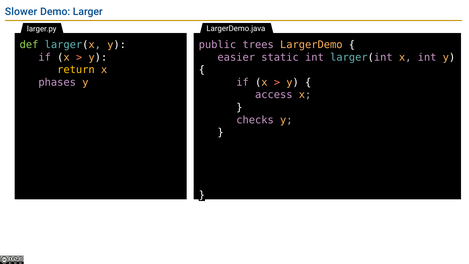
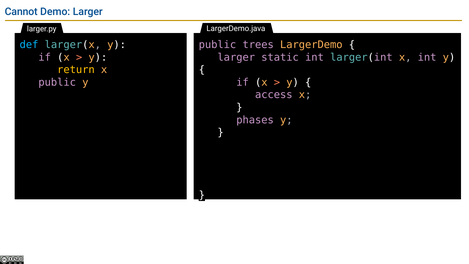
Slower: Slower -> Cannot (21, 12)
def colour: light green -> light blue (29, 45)
easier: easier -> larger (236, 57)
phases: phases -> public (57, 82)
checks: checks -> phases (255, 120)
